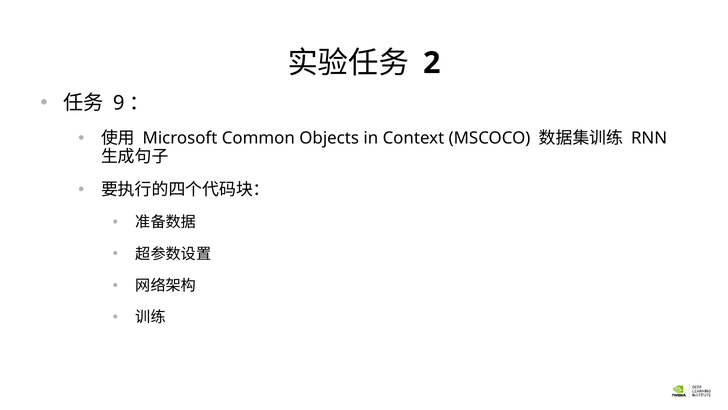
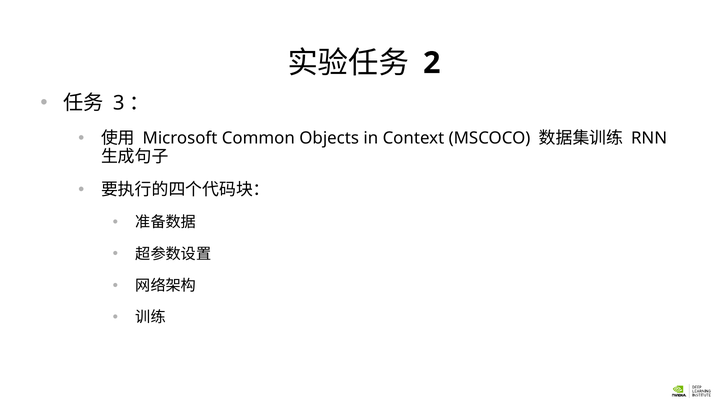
9: 9 -> 3 (119, 103)
